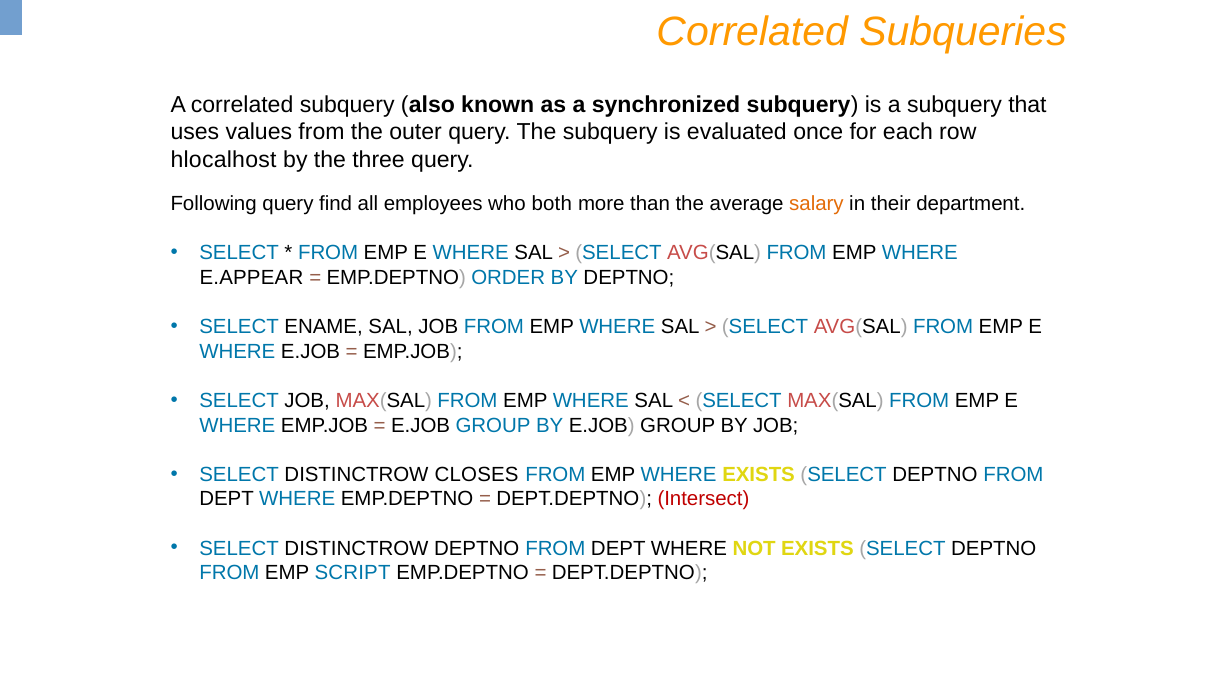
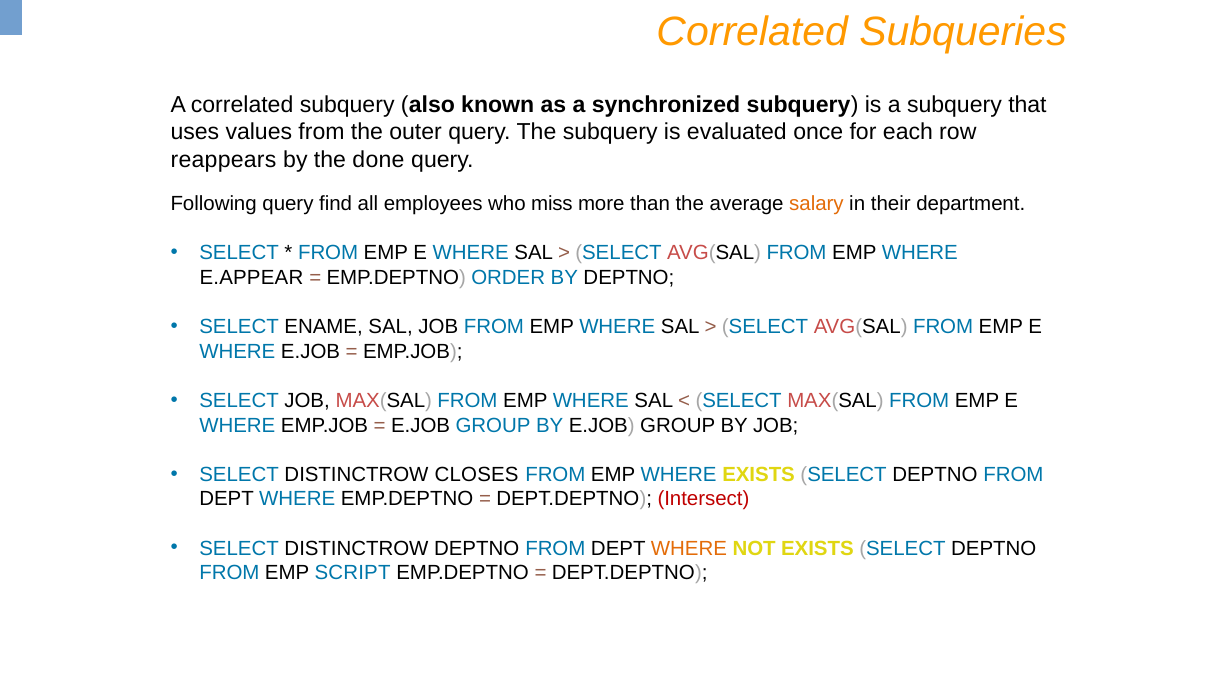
hlocalhost: hlocalhost -> reappears (224, 160)
three: three -> done (378, 160)
both: both -> miss (552, 204)
WHERE colour: black -> orange (689, 548)
